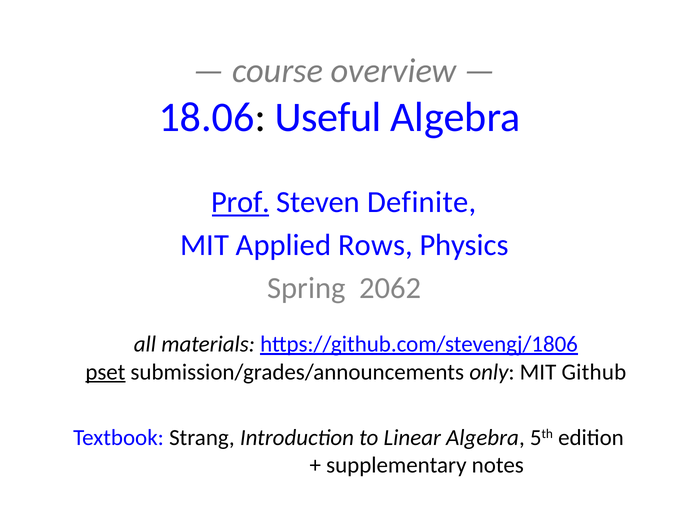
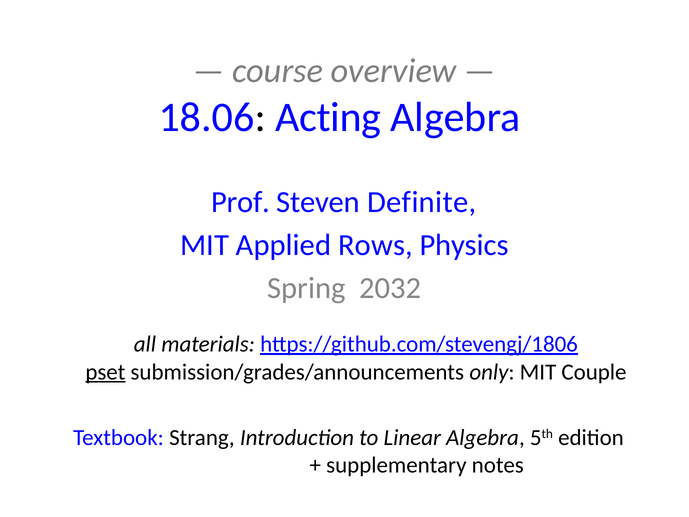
Useful: Useful -> Acting (328, 117)
Prof underline: present -> none (241, 202)
2062: 2062 -> 2032 (390, 288)
Github: Github -> Couple (594, 372)
